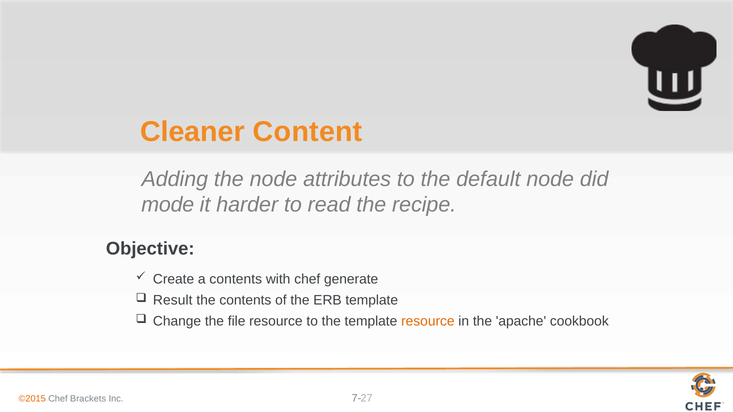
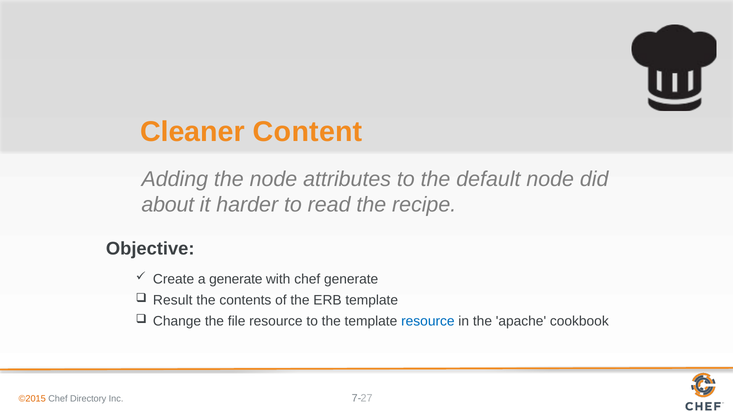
mode: mode -> about (168, 205)
a contents: contents -> generate (236, 279)
resource colour: orange -> blue (428, 321)
Brackets: Brackets -> Directory (88, 399)
